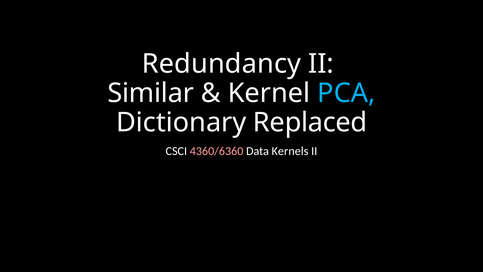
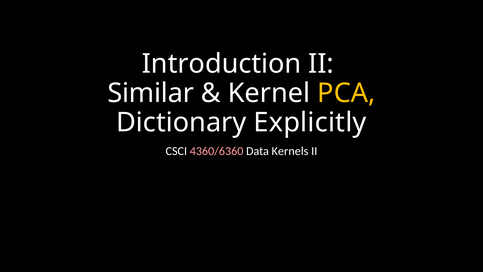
Redundancy: Redundancy -> Introduction (222, 64)
PCA colour: light blue -> yellow (346, 93)
Replaced: Replaced -> Explicitly (310, 122)
